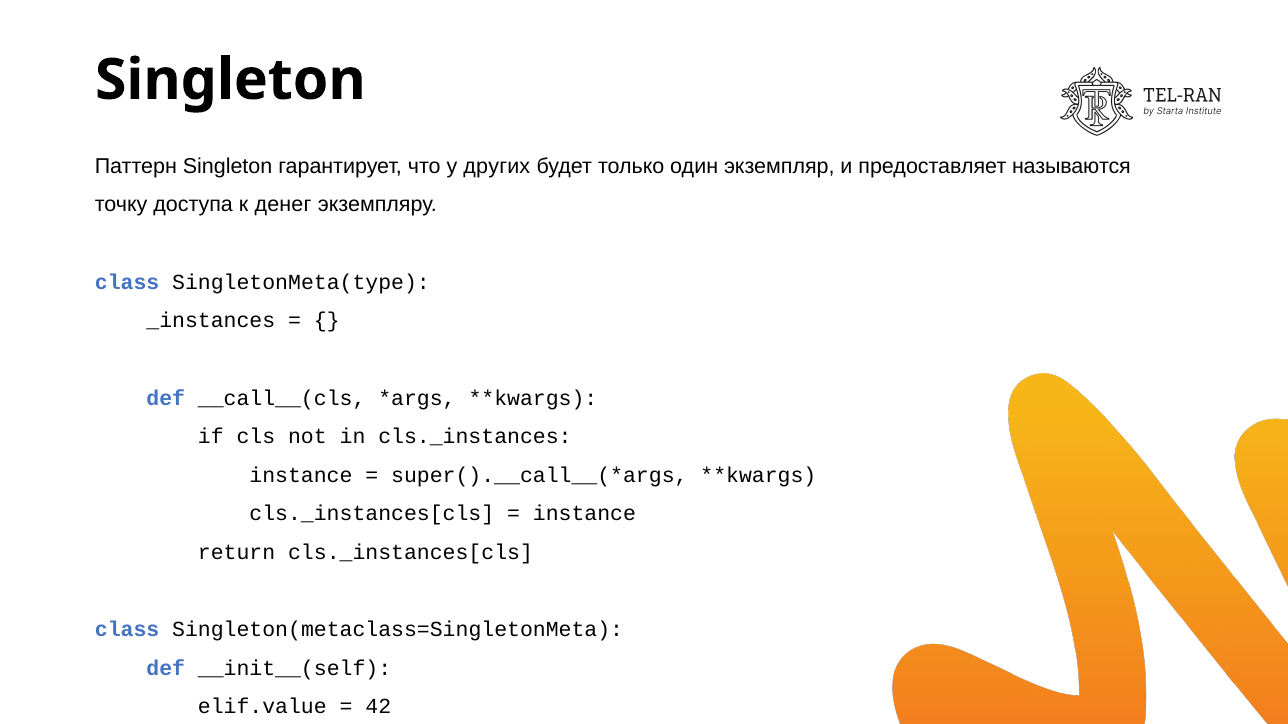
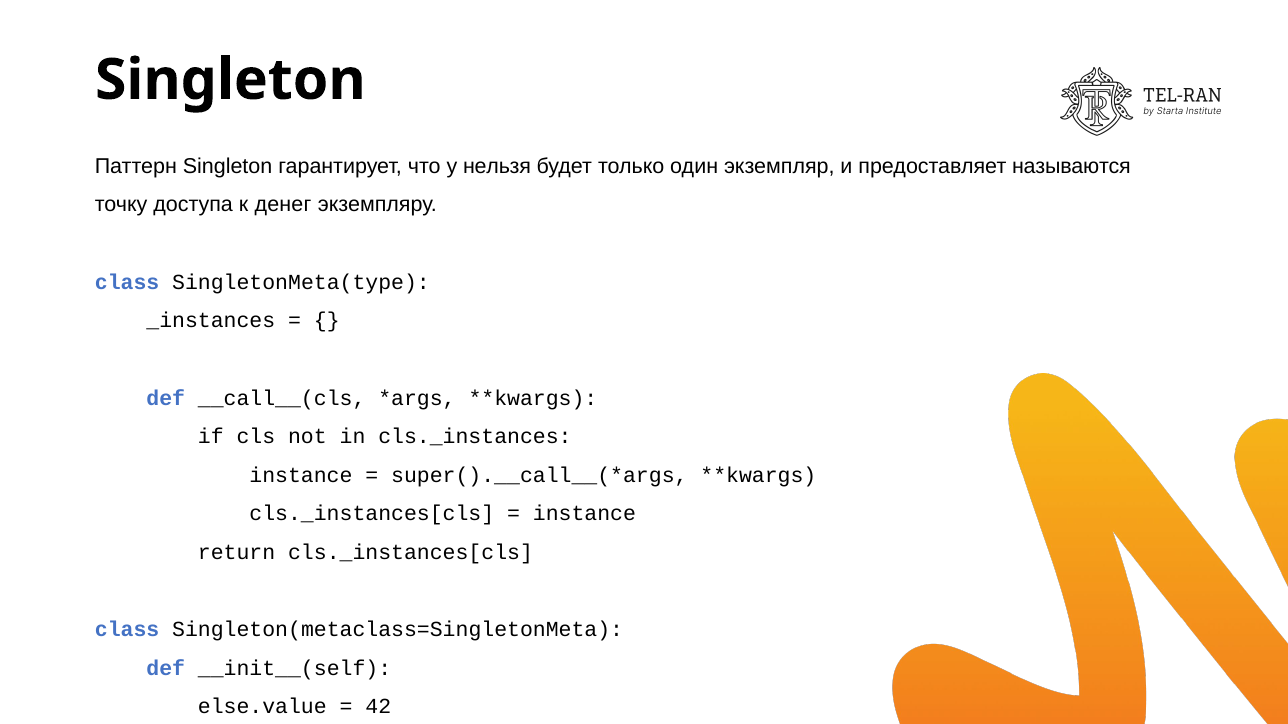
других: других -> нельзя (497, 166)
elif.value: elif.value -> else.value (262, 707)
